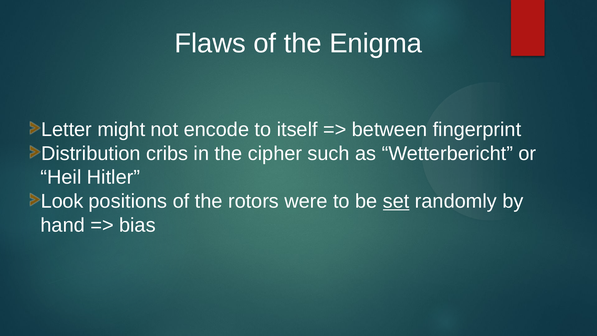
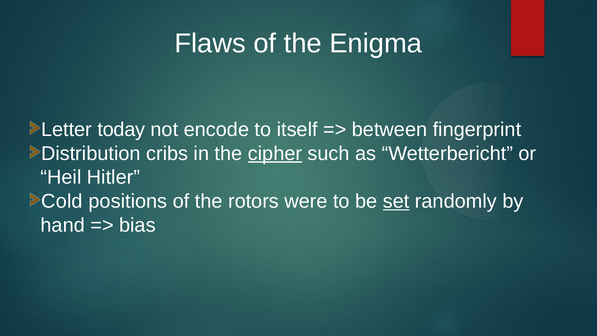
might: might -> today (121, 130)
cipher underline: none -> present (275, 153)
Look: Look -> Cold (62, 201)
